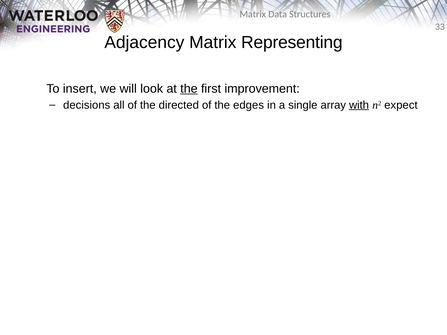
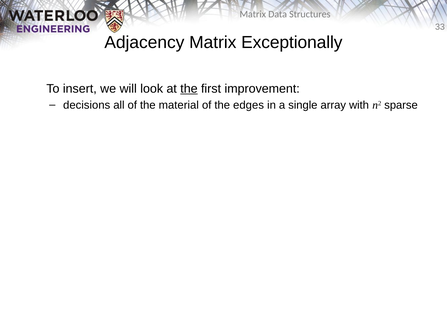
Representing: Representing -> Exceptionally (292, 43)
directed: directed -> material (179, 105)
with underline: present -> none (359, 105)
expect: expect -> sparse (401, 105)
